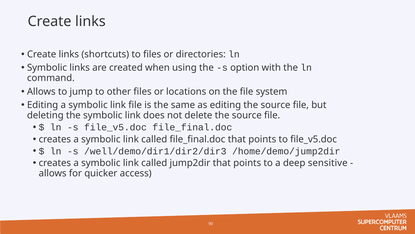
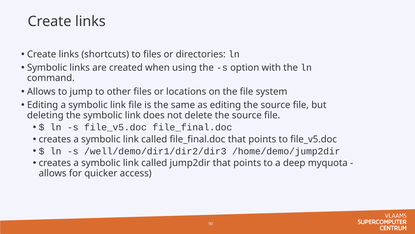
sensitive: sensitive -> myquota (328, 163)
